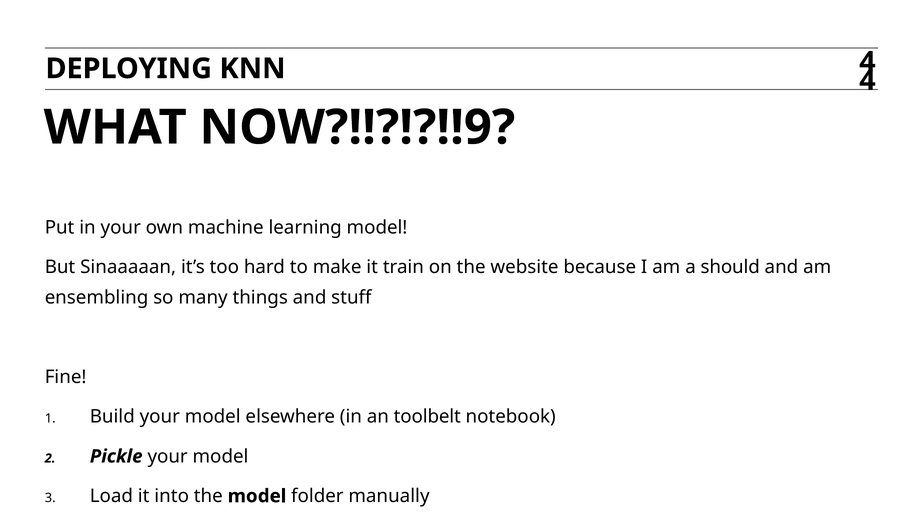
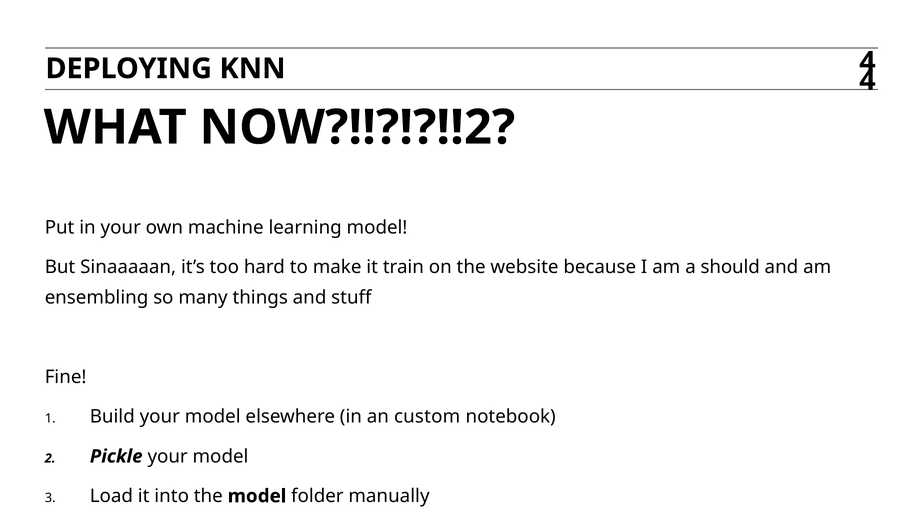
NOW?!!?!?!!9: NOW?!!?!?!!9 -> NOW?!!?!?!!2 (357, 128)
toolbelt: toolbelt -> custom (427, 417)
